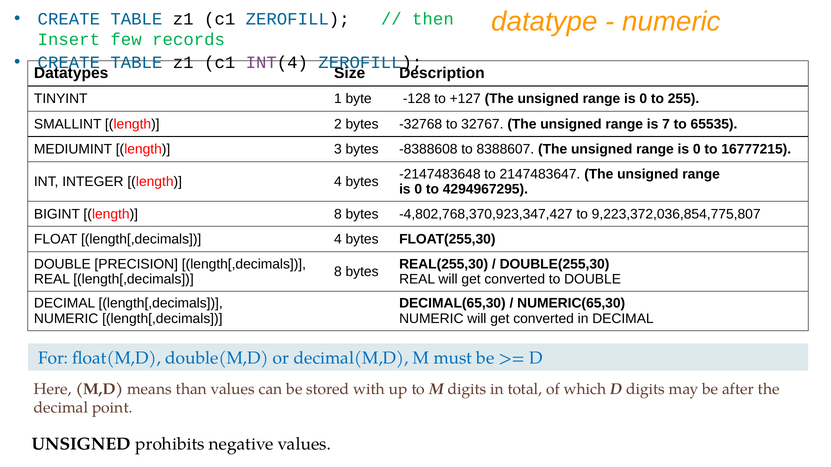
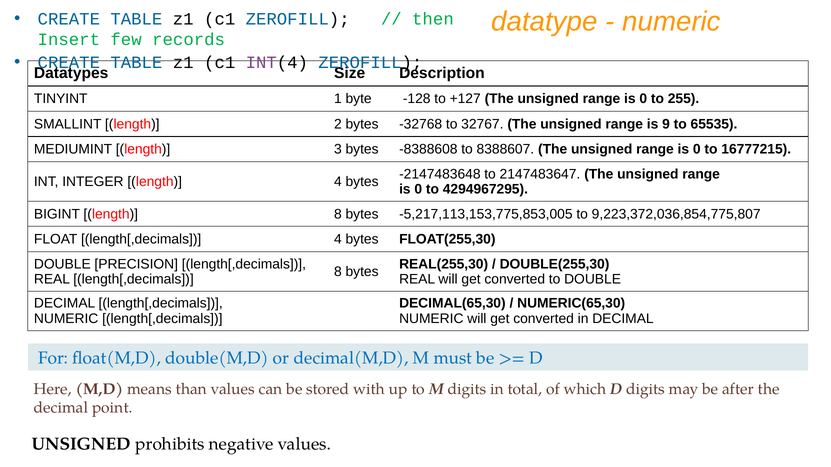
7: 7 -> 9 (666, 124)
-4,802,768,370,923,347,427: -4,802,768,370,923,347,427 -> -5,217,113,153,775,853,005 (486, 214)
